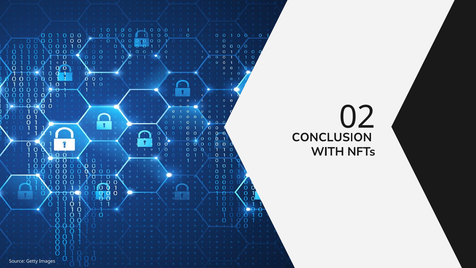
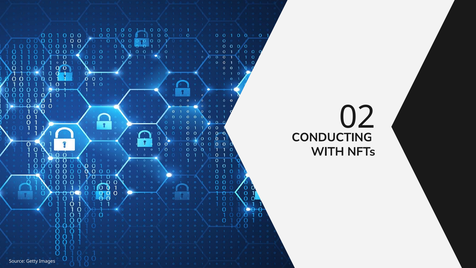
CONCLUSION: CONCLUSION -> CONDUCTING (332, 137)
